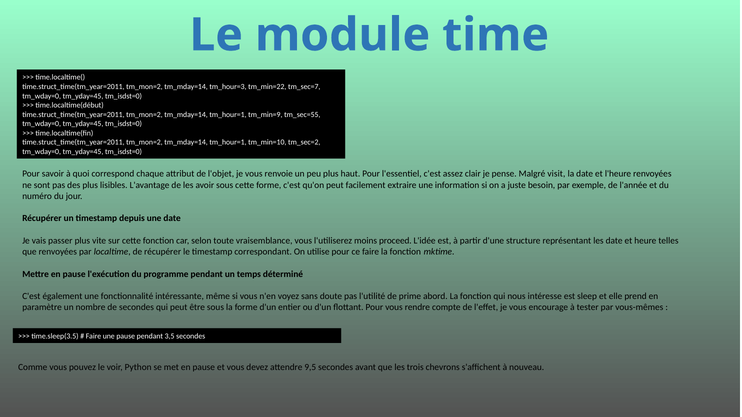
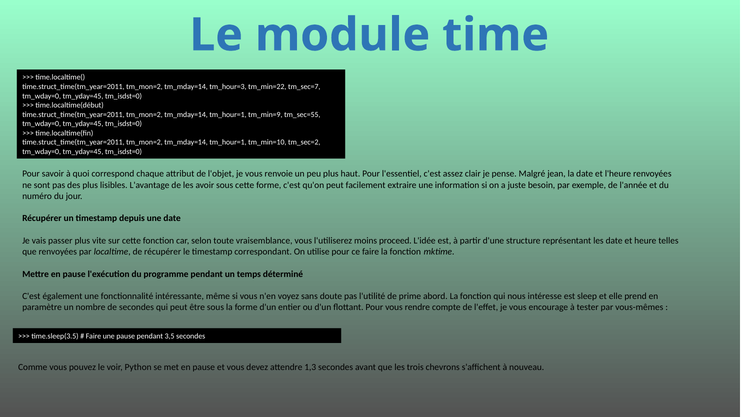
visit: visit -> jean (556, 174)
9,5: 9,5 -> 1,3 (310, 368)
